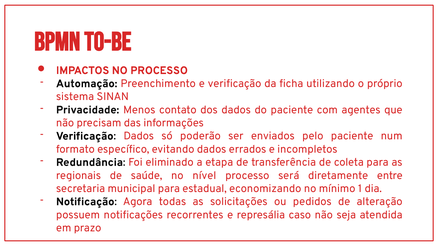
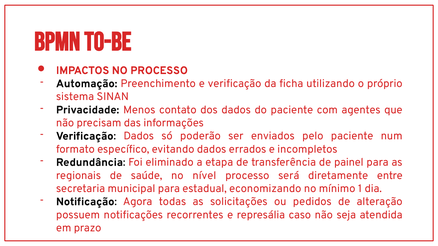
coleta: coleta -> painel (349, 163)
